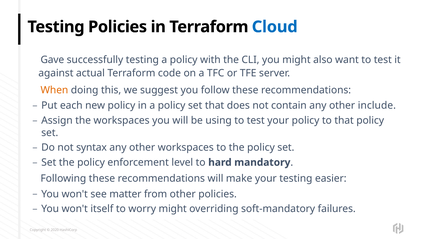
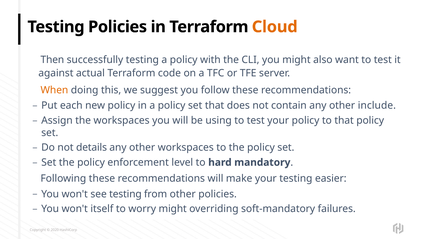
Cloud colour: blue -> orange (275, 27)
Gave: Gave -> Then (52, 60)
syntax: syntax -> details (92, 147)
see matter: matter -> testing (125, 194)
